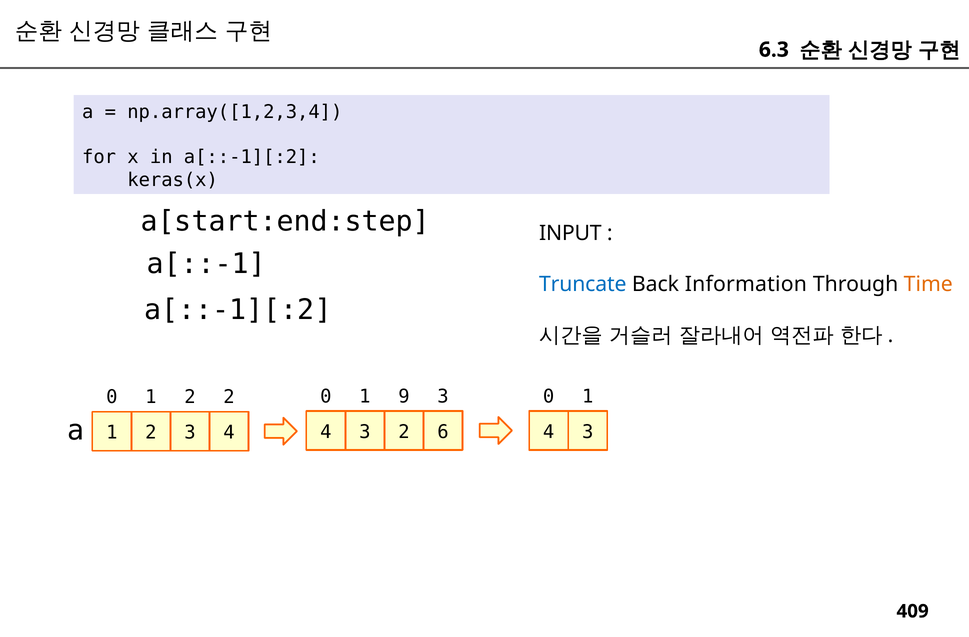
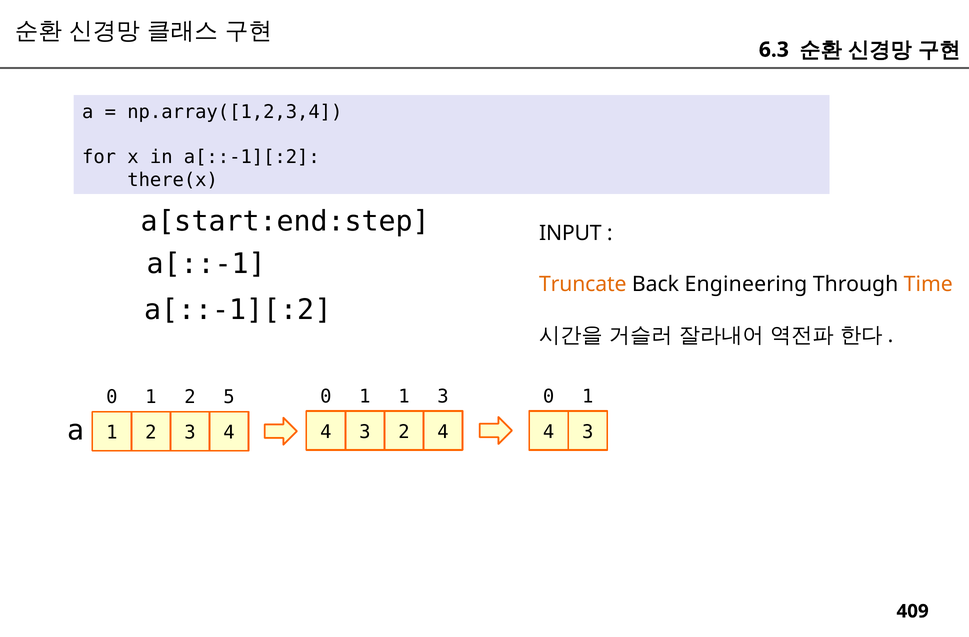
keras(x: keras(x -> there(x (173, 180)
Truncate colour: blue -> orange (583, 284)
Information: Information -> Engineering (746, 284)
1 9: 9 -> 1 (404, 396)
2 2: 2 -> 5 (229, 397)
2 6: 6 -> 4 (443, 431)
